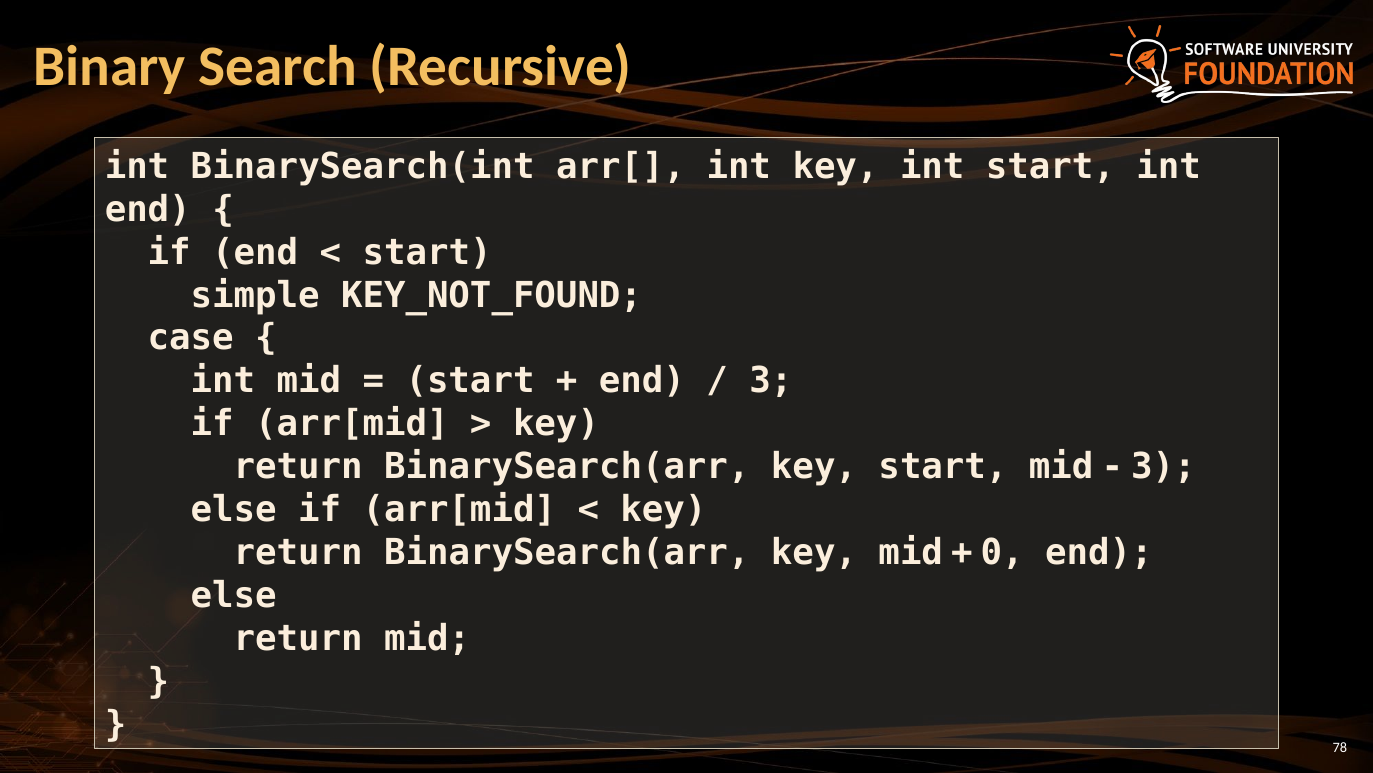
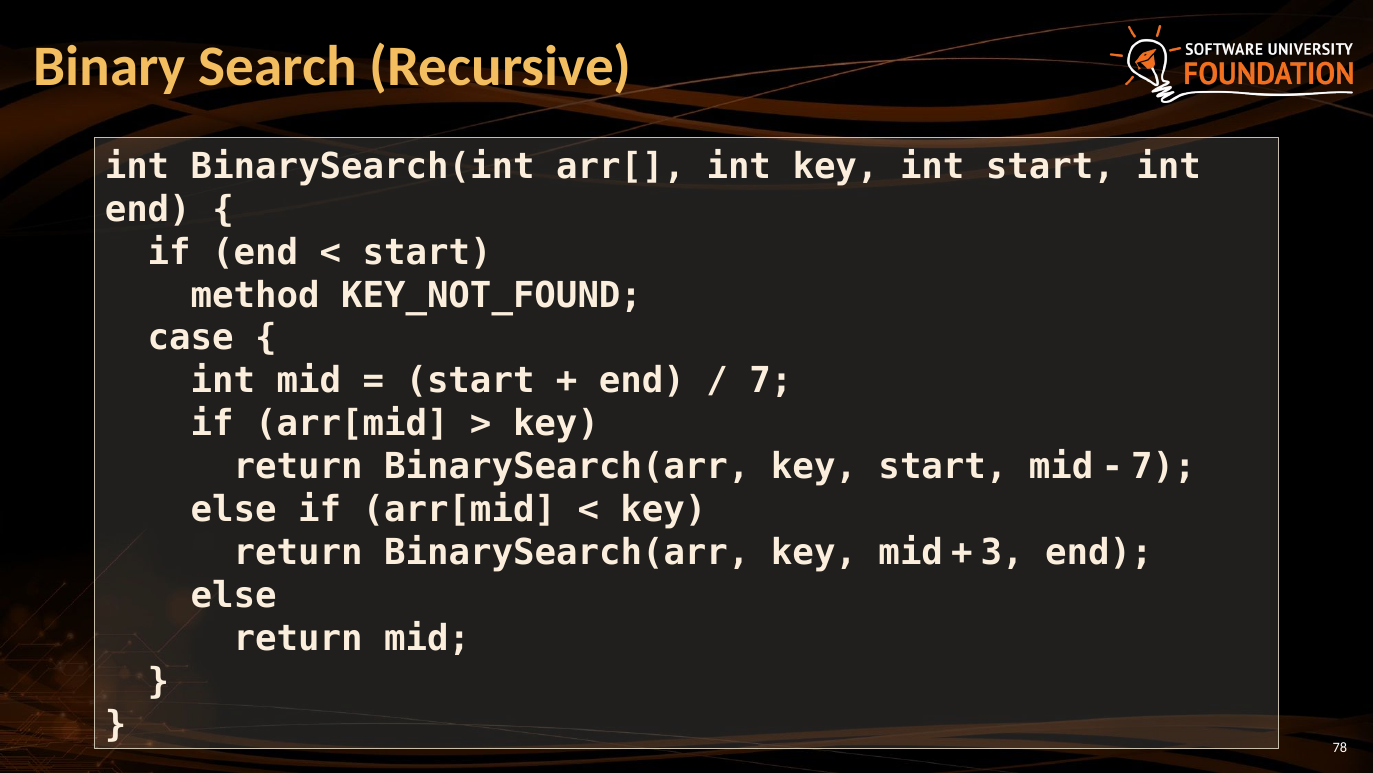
simple: simple -> method (255, 295)
3: 3 -> 7 (771, 381)
3: 3 -> 7 (1163, 467)
0: 0 -> 3 (1002, 552)
